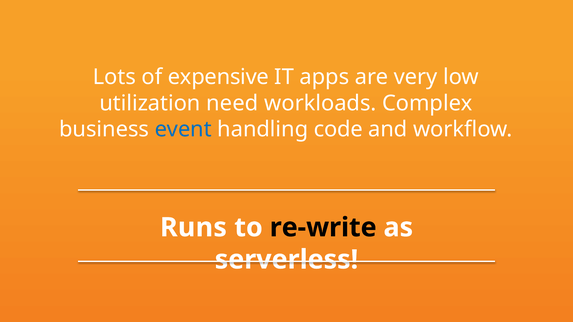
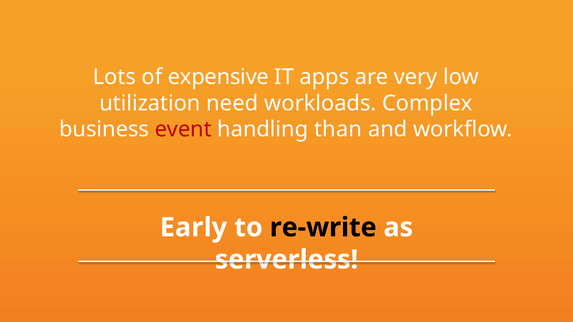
event colour: blue -> red (183, 130)
code: code -> than (338, 130)
Runs: Runs -> Early (193, 228)
